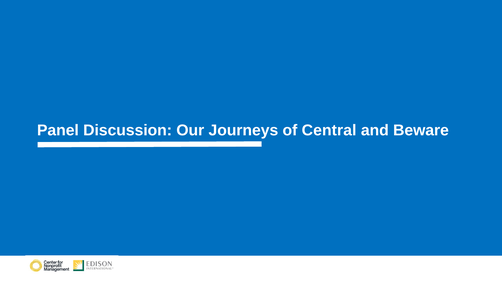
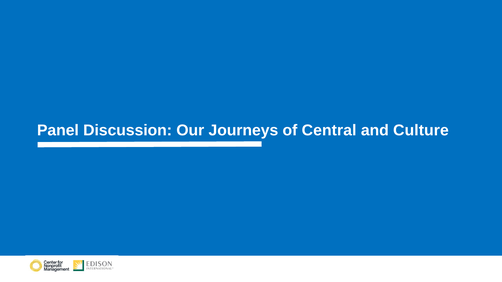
Beware: Beware -> Culture (421, 131)
